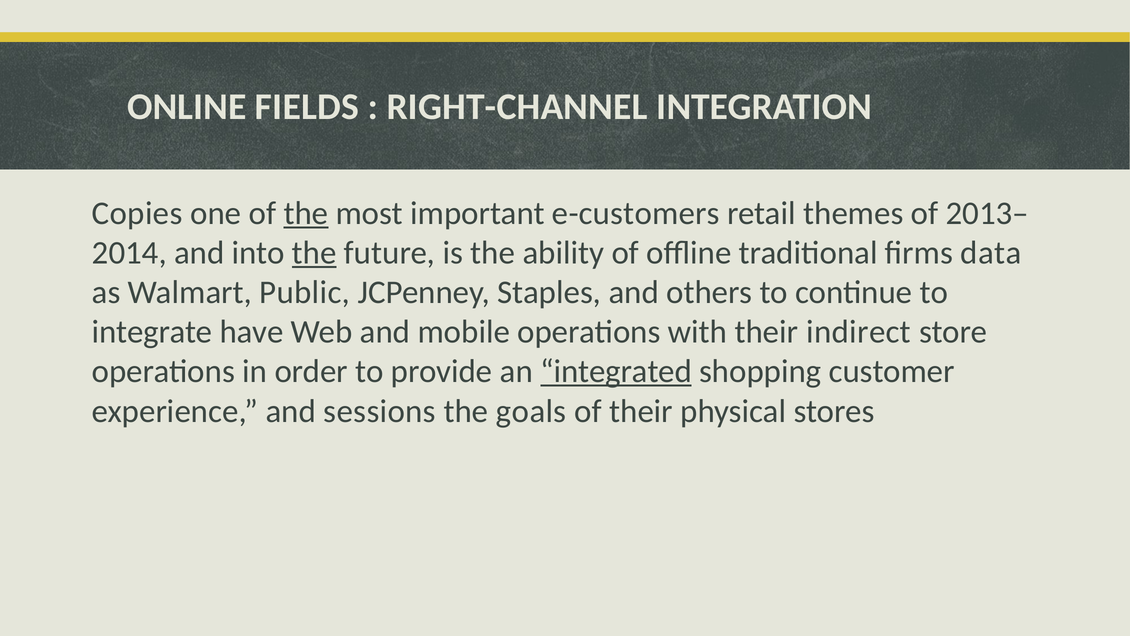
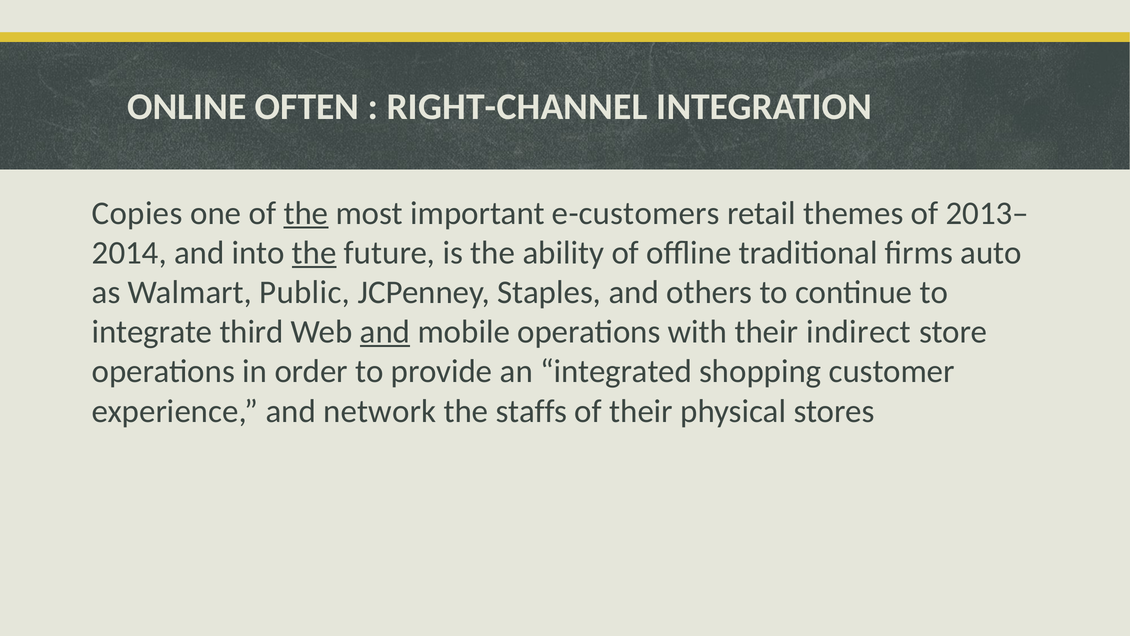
FIELDS: FIELDS -> OFTEN (307, 107)
data: data -> auto (991, 253)
have: have -> third (252, 332)
and underline: none -> present (385, 332)
integrated underline: present -> none (616, 371)
sessions: sessions -> network (380, 411)
goals: goals -> staffs (531, 411)
